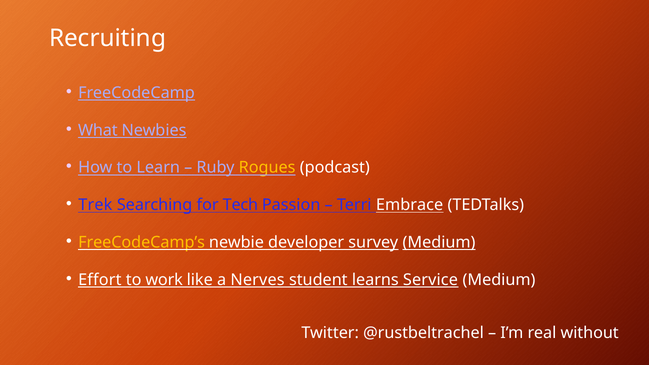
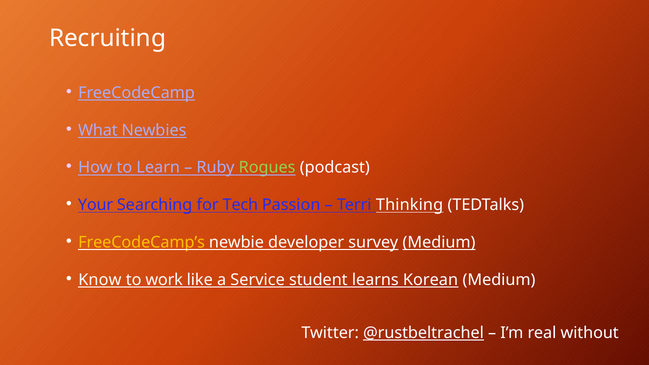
Rogues colour: yellow -> light green (267, 168)
Trek: Trek -> Your (96, 205)
Embrace: Embrace -> Thinking (410, 205)
Effort: Effort -> Know (100, 280)
Nerves: Nerves -> Service (258, 280)
Service: Service -> Korean (431, 280)
@rustbeltrachel underline: none -> present (424, 333)
